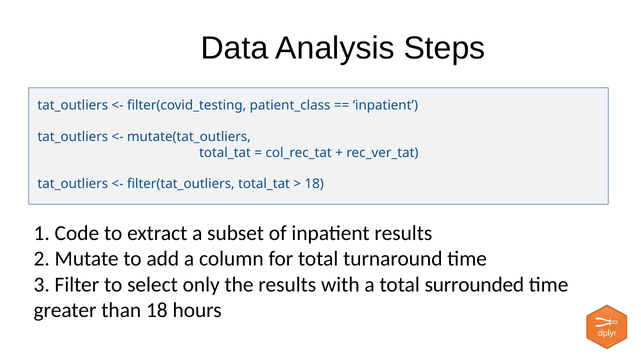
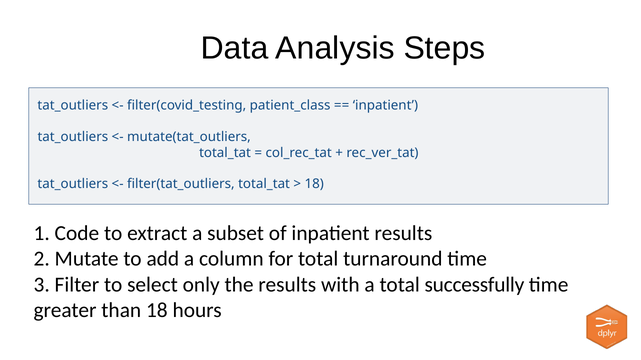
surrounded: surrounded -> successfully (474, 285)
